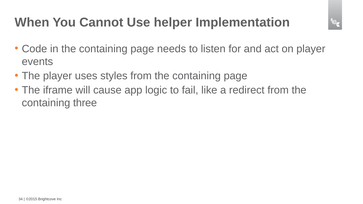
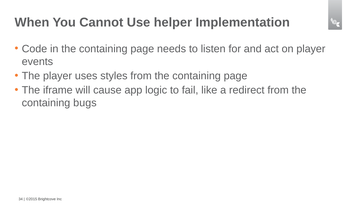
three: three -> bugs (85, 103)
